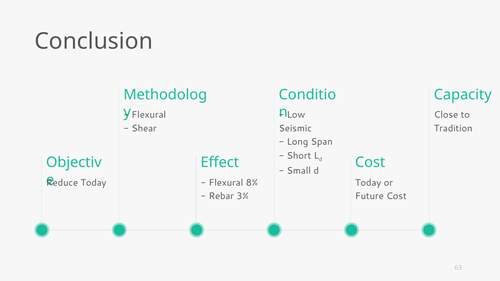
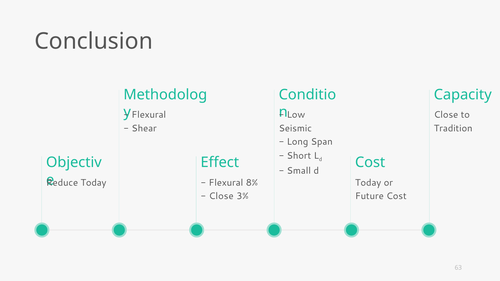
Rebar: Rebar -> Close (221, 196)
